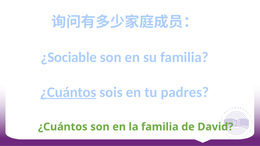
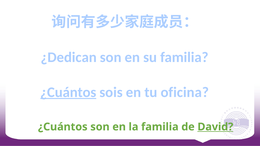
¿Sociable: ¿Sociable -> ¿Dedican (69, 57)
padres: padres -> oficina (185, 92)
David underline: none -> present (215, 127)
